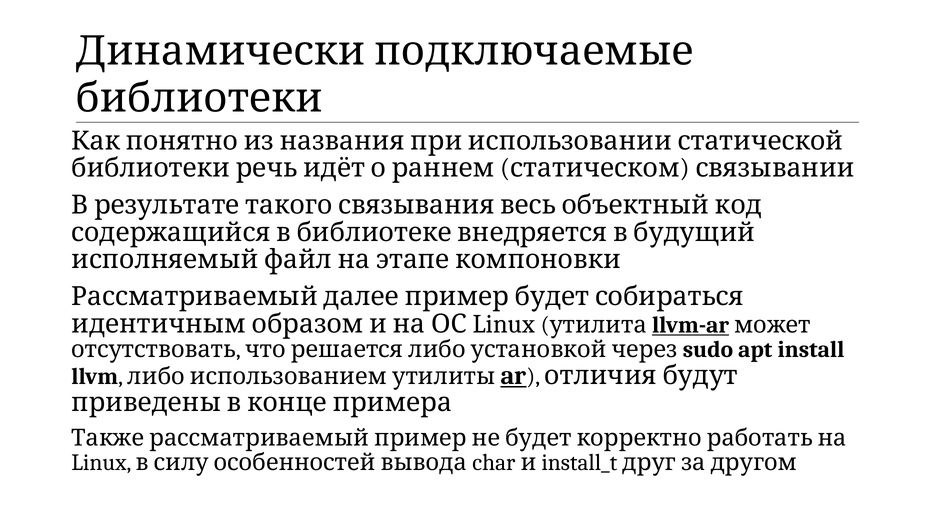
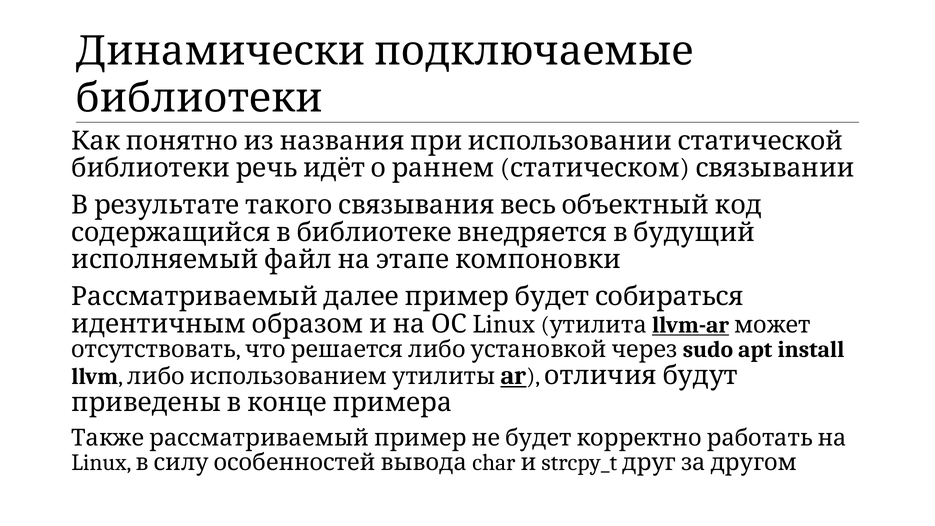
install_t: install_t -> strcpy_t (579, 462)
